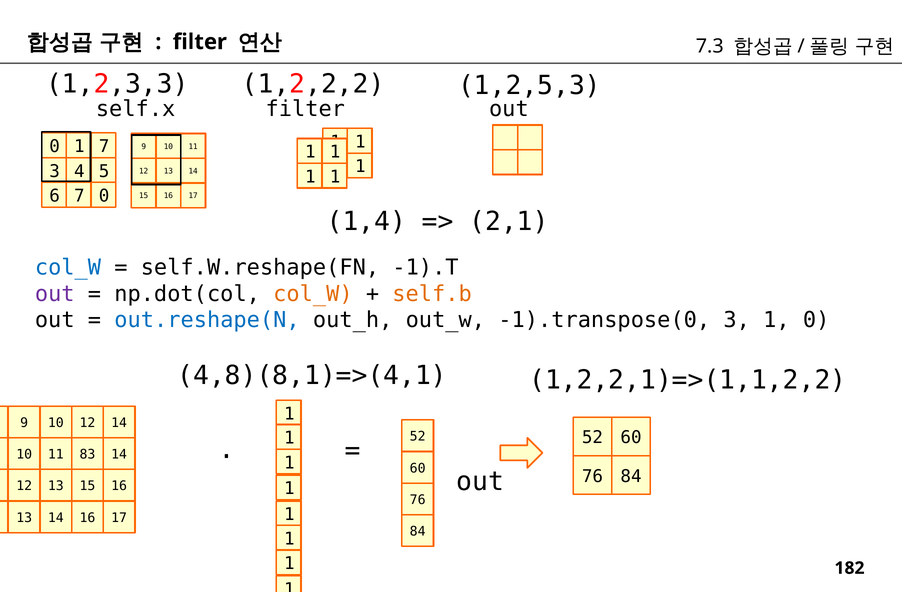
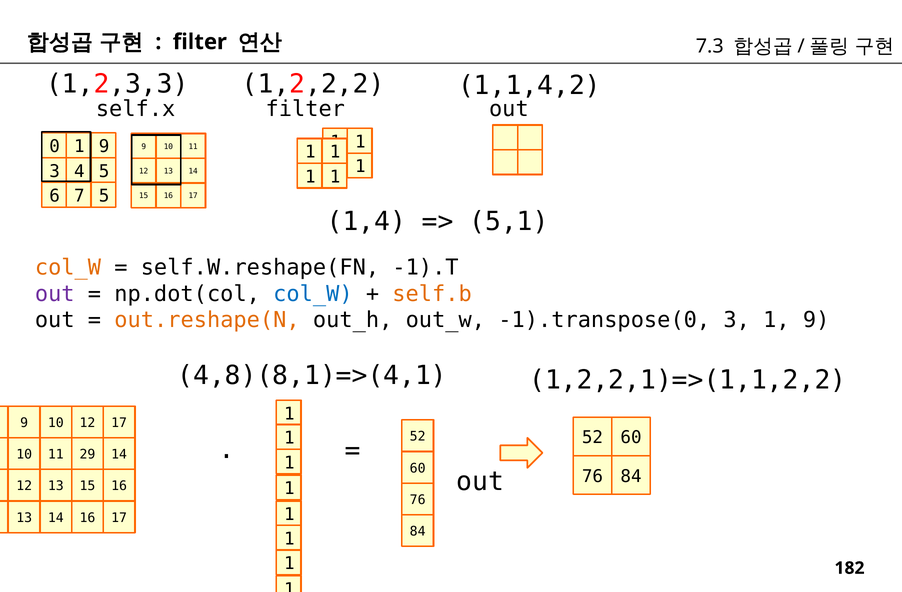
1,2,5,3: 1,2,5,3 -> 1,1,4,2 (529, 86)
0 1 7: 7 -> 9 (104, 147)
7 0: 0 -> 5 (104, 196)
2,1: 2,1 -> 5,1 (509, 222)
col_W colour: blue -> orange (68, 268)
col_W colour: orange -> blue (313, 294)
out.reshape(N colour: blue -> orange (207, 320)
3 1 0: 0 -> 9 (816, 320)
12 14: 14 -> 17 (119, 423)
83: 83 -> 29 (87, 455)
